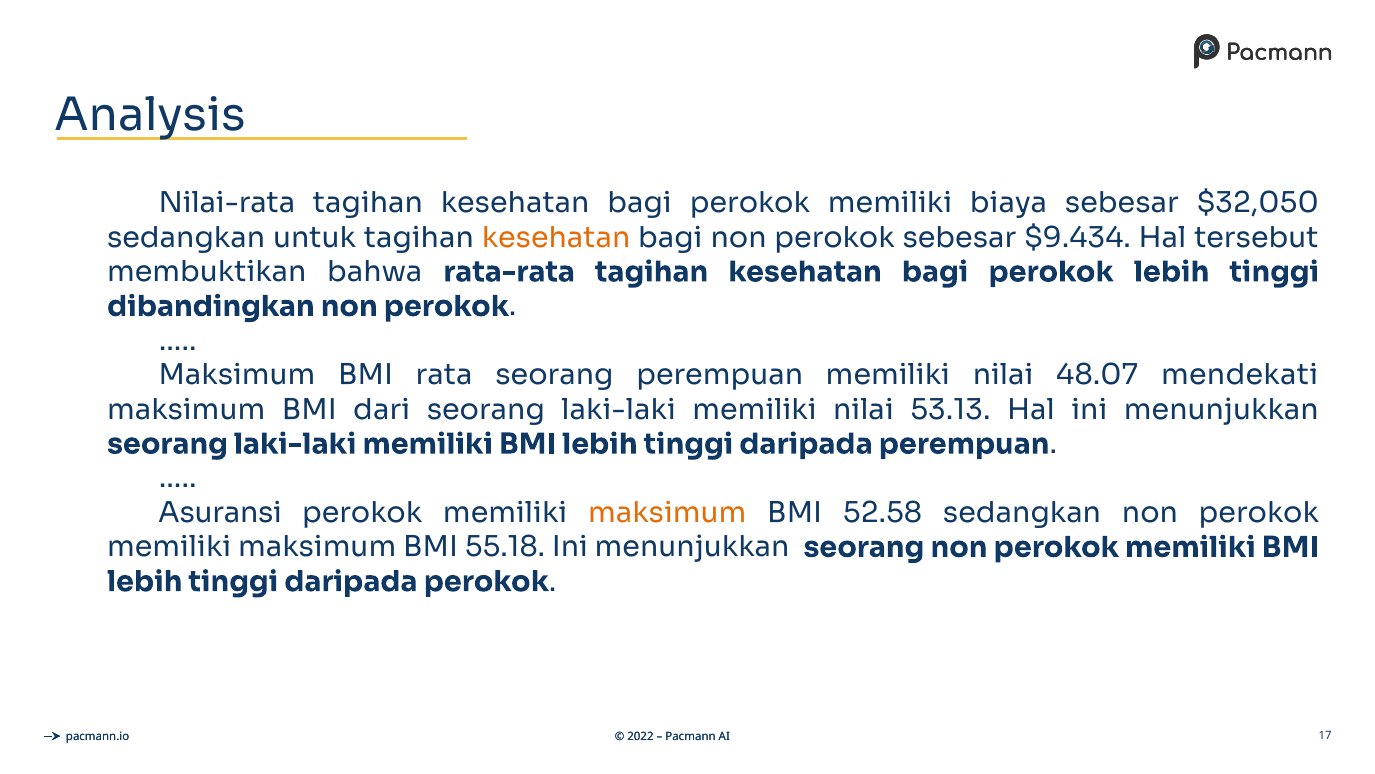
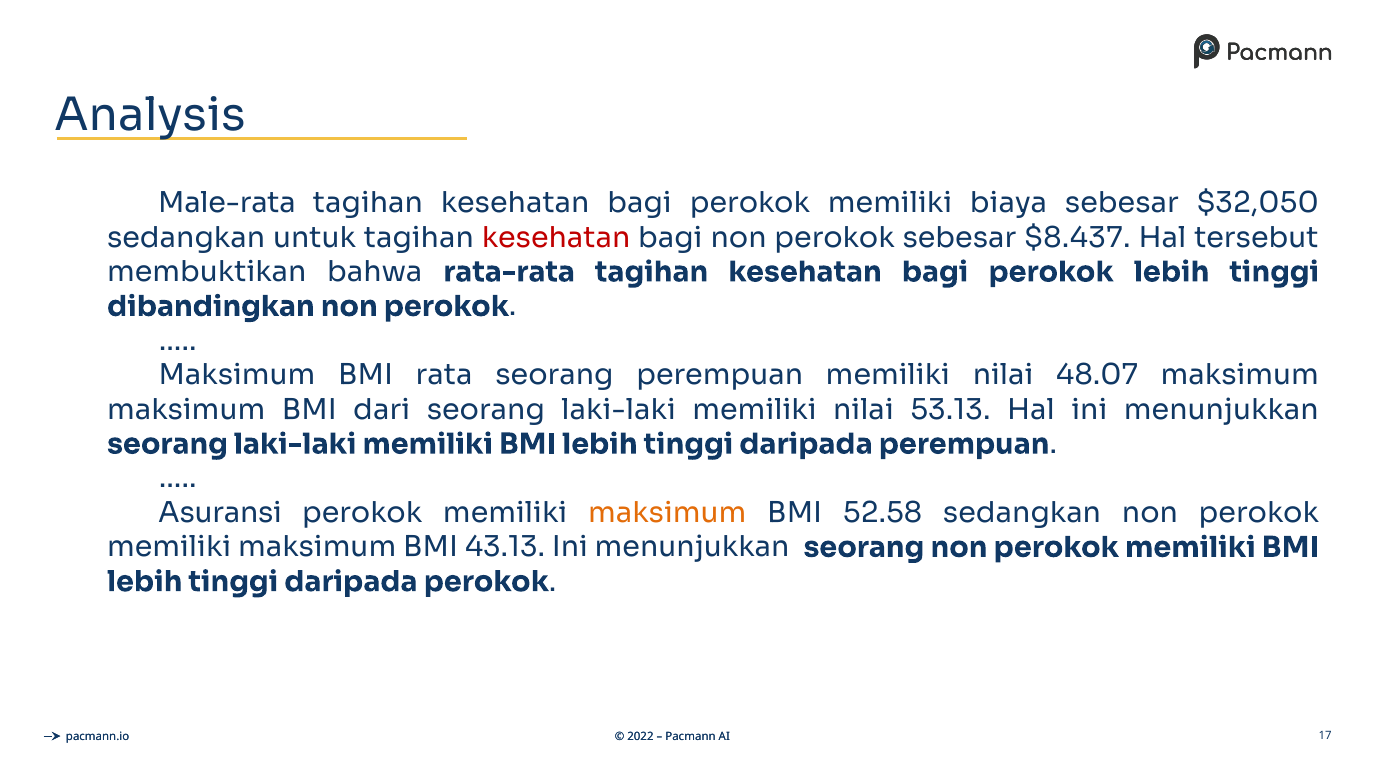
Nilai-rata: Nilai-rata -> Male-rata (227, 203)
kesehatan colour: orange -> red (556, 237)
$9.434: $9.434 -> $8.437 (1077, 237)
48.07 mendekati: mendekati -> maksimum (1240, 375)
55.18: 55.18 -> 43.13 (505, 547)
